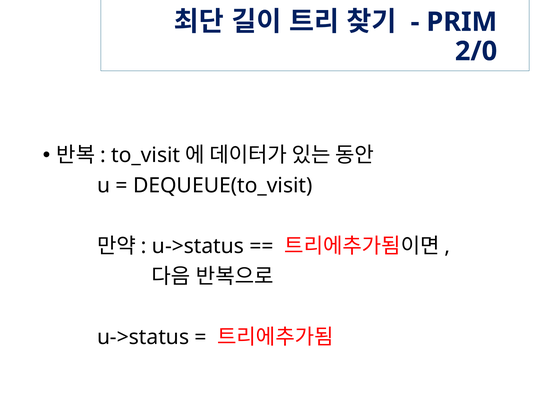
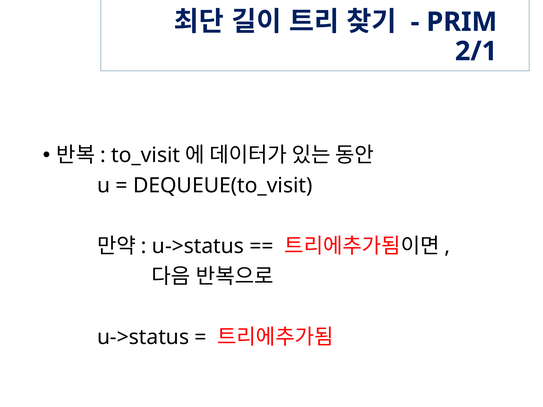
2/0: 2/0 -> 2/1 (476, 51)
